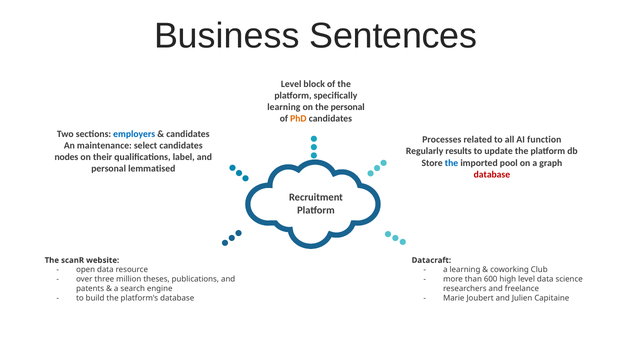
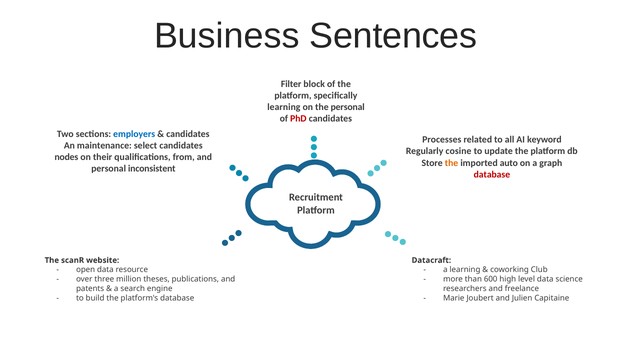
Level: Level -> Filter (291, 84)
PhD colour: orange -> red (298, 119)
function: function -> keyword (544, 140)
results: results -> cosine (458, 151)
label: label -> from (184, 157)
the colour: blue -> orange (451, 163)
pool: pool -> auto (509, 163)
lemmatised: lemmatised -> inconsistent (152, 169)
